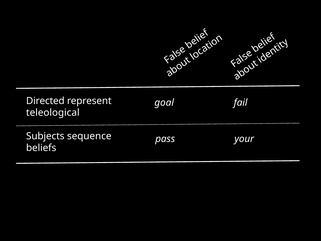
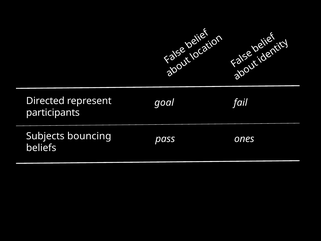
teleological: teleological -> participants (53, 112)
sequence: sequence -> bouncing (89, 136)
your: your -> ones (244, 139)
